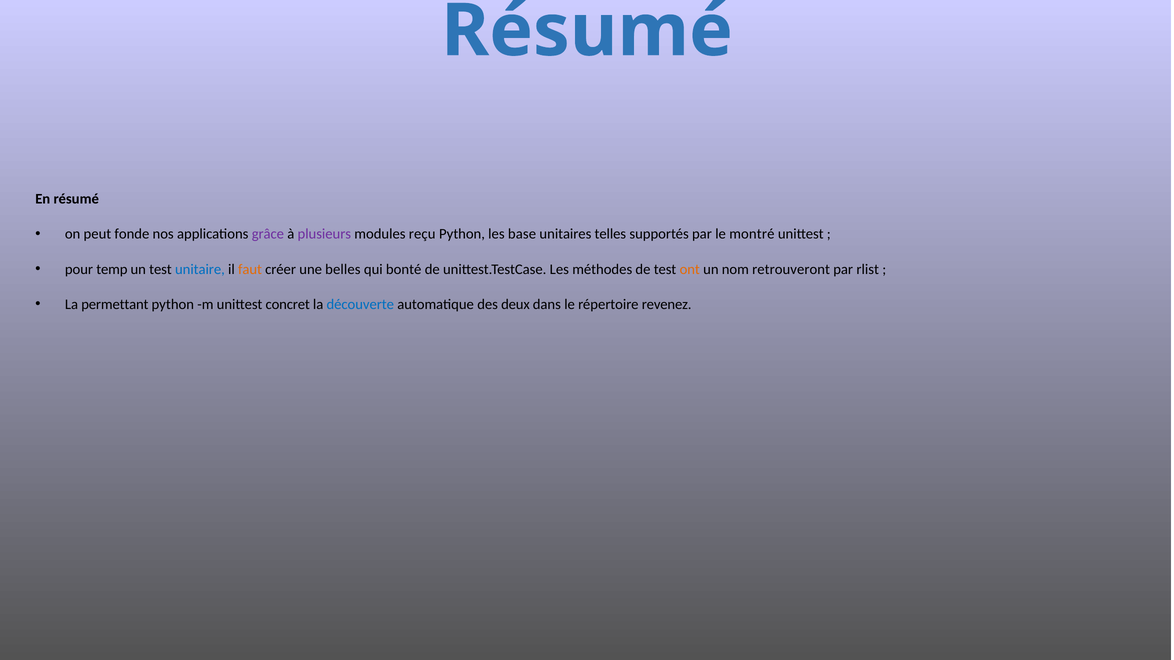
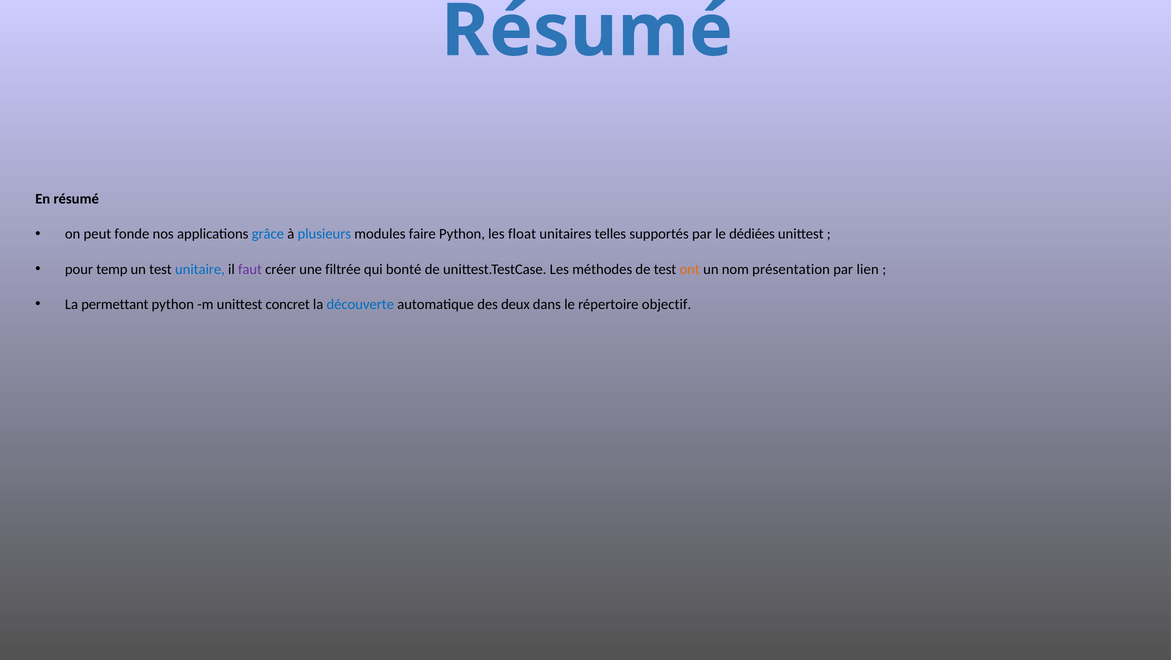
grâce colour: purple -> blue (268, 234)
plusieurs colour: purple -> blue (324, 234)
reçu: reçu -> faire (422, 234)
base: base -> float (522, 234)
montré: montré -> dédiées (752, 234)
faut colour: orange -> purple (250, 269)
belles: belles -> filtrée (343, 269)
retrouveront: retrouveront -> présentation (791, 269)
rlist: rlist -> lien (868, 269)
revenez: revenez -> objectif (667, 305)
